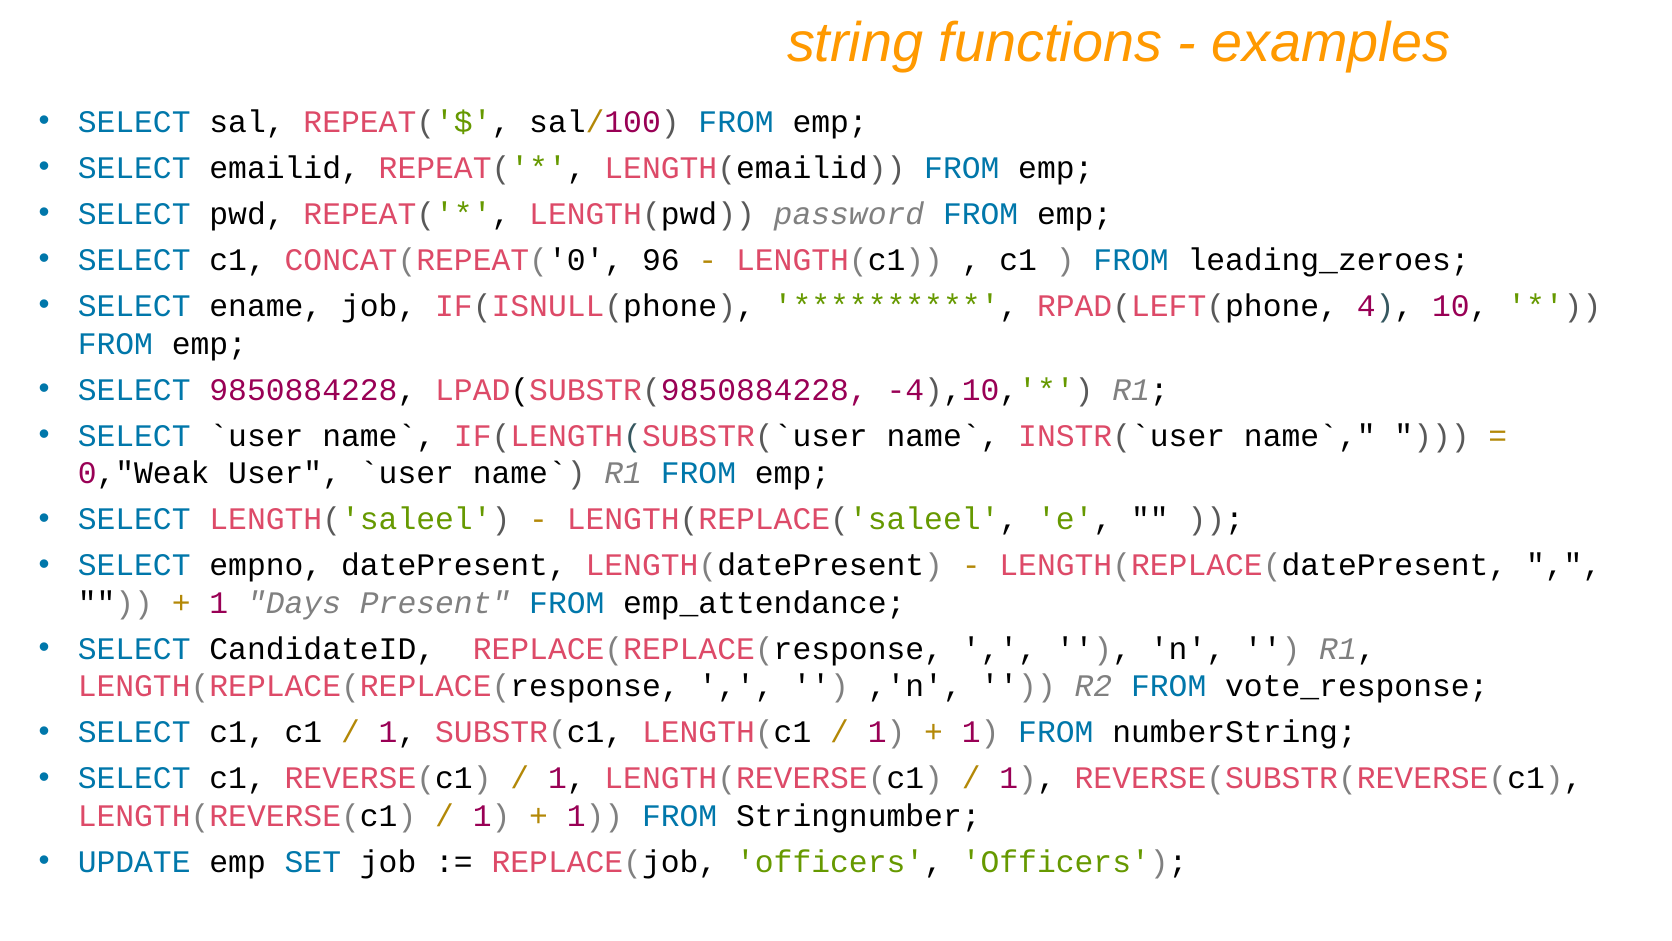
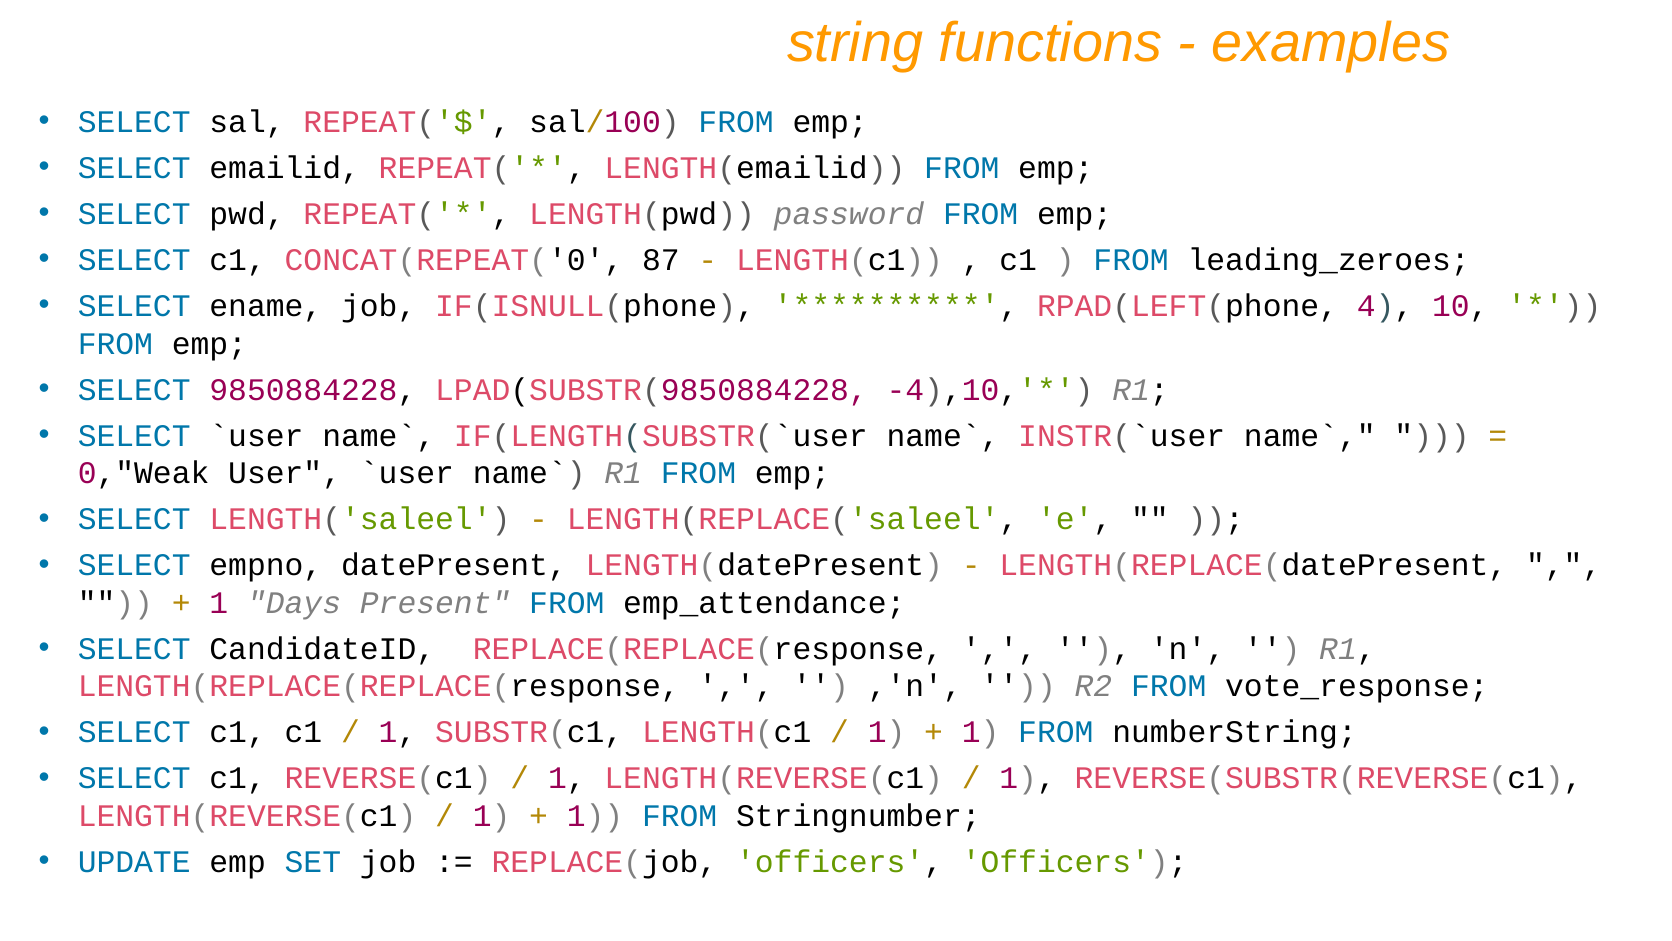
96: 96 -> 87 (661, 260)
